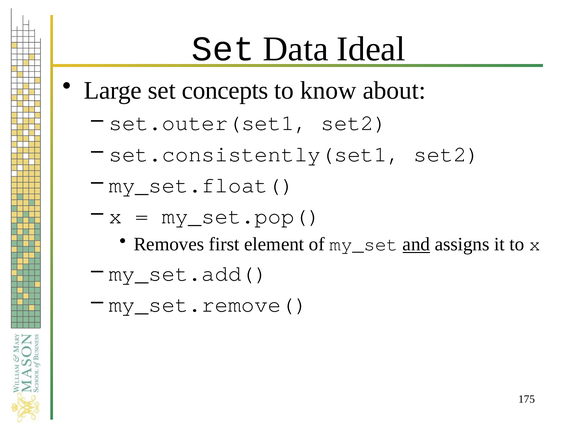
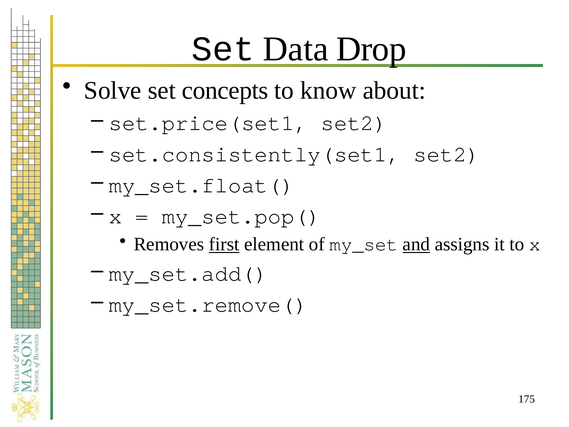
Ideal: Ideal -> Drop (371, 49)
Large: Large -> Solve (113, 90)
set.outer(set1: set.outer(set1 -> set.price(set1 (208, 123)
first underline: none -> present (224, 244)
